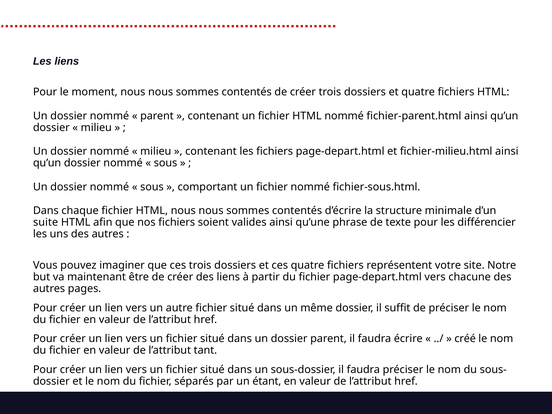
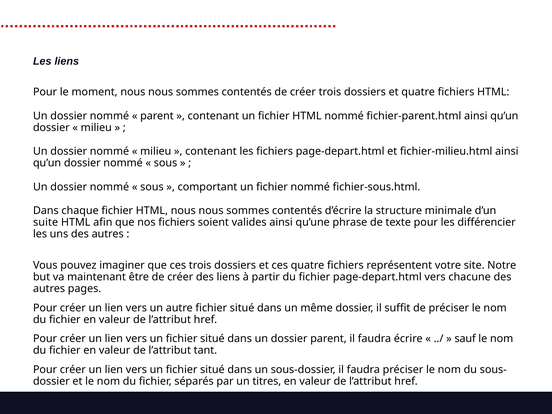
créé: créé -> sauf (465, 339)
étant: étant -> titres (267, 381)
